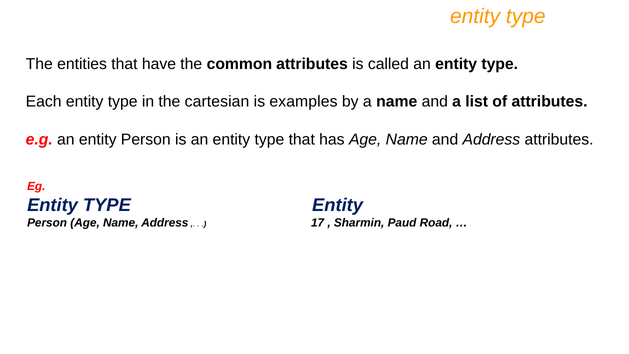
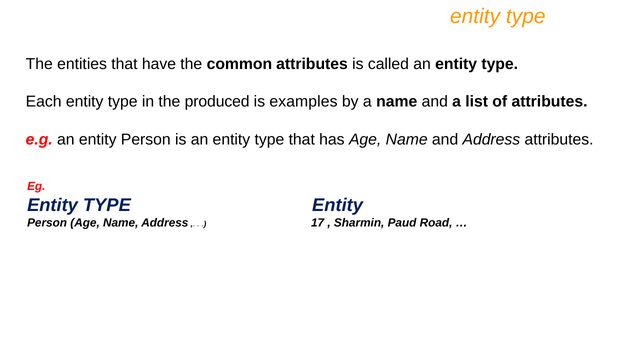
cartesian: cartesian -> produced (217, 102)
